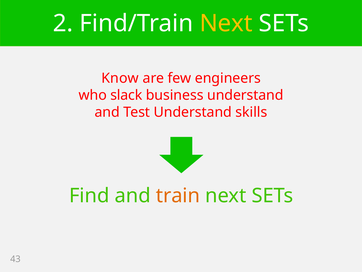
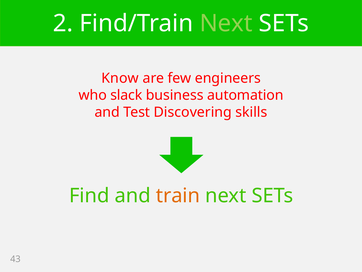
Next colour: yellow -> light green (226, 23)
business understand: understand -> automation (245, 95)
Test Understand: Understand -> Discovering (193, 112)
